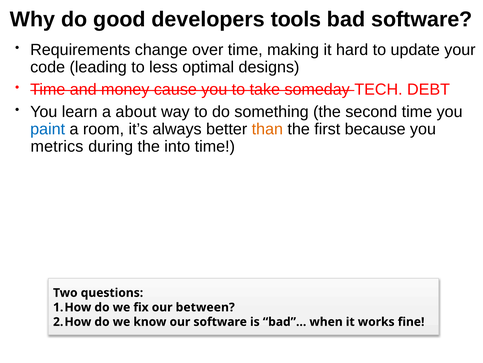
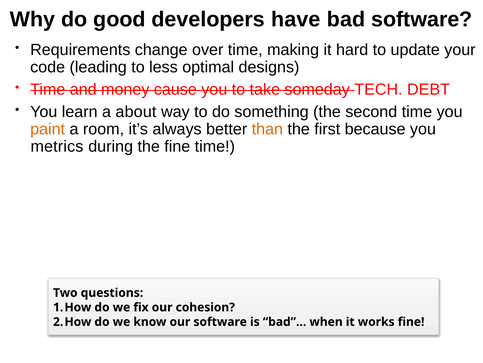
tools: tools -> have (296, 19)
paint colour: blue -> orange (48, 129)
the into: into -> fine (177, 146)
between: between -> cohesion (205, 307)
